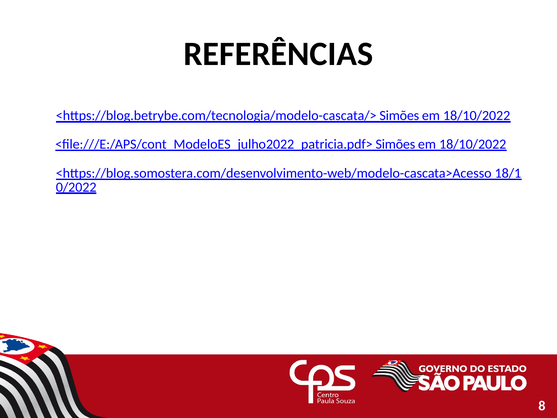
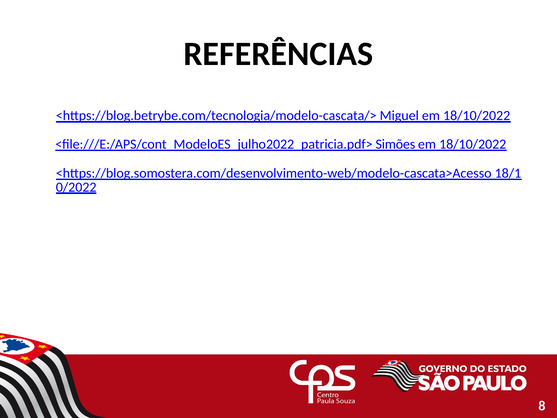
<https://blog.betrybe.com/tecnologia/modelo-cascata/> Simões: Simões -> Miguel (399, 116)
